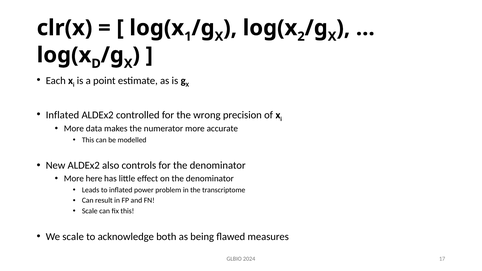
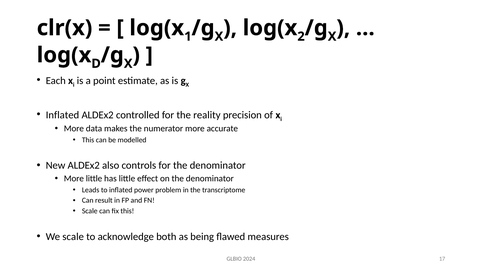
wrong: wrong -> reality (207, 115)
More here: here -> little (94, 178)
